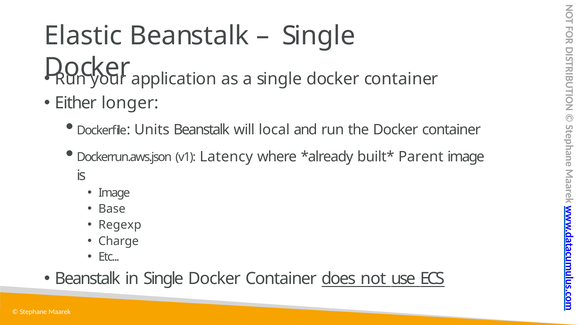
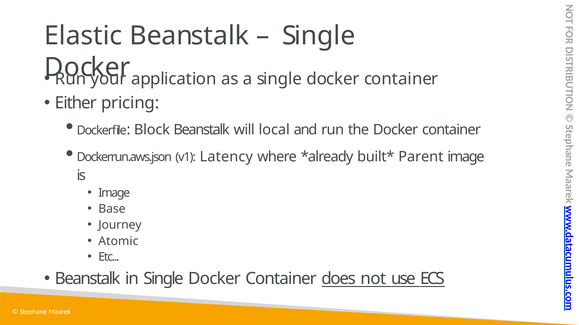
longer: longer -> pricing (130, 103)
Units: Units -> Block (152, 130)
Regexp: Regexp -> Journey (120, 225)
Charge: Charge -> Atomic (118, 242)
